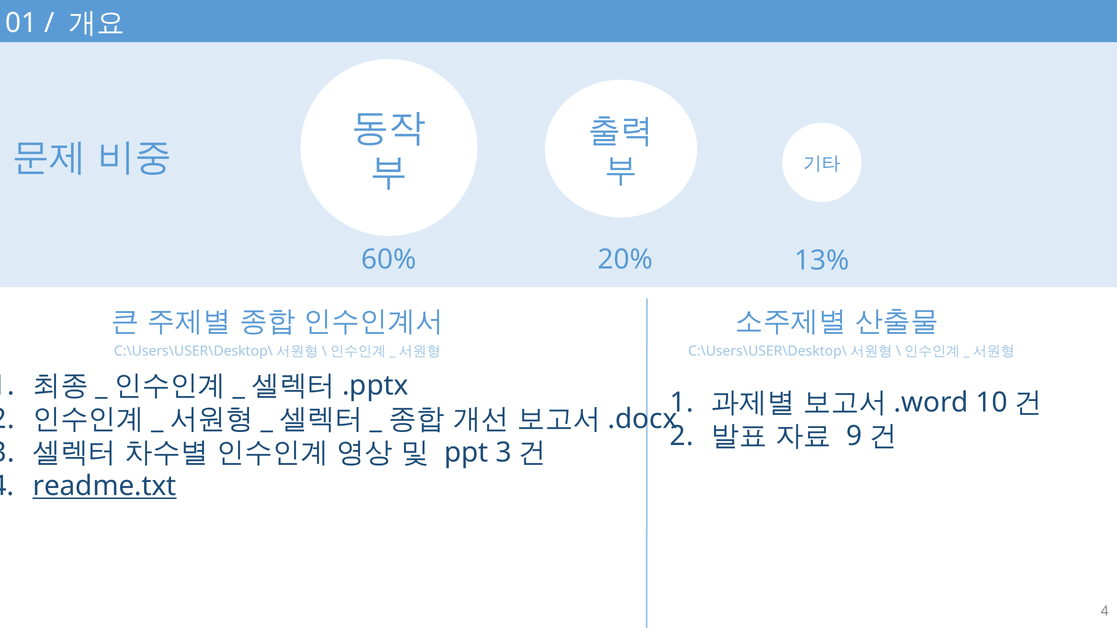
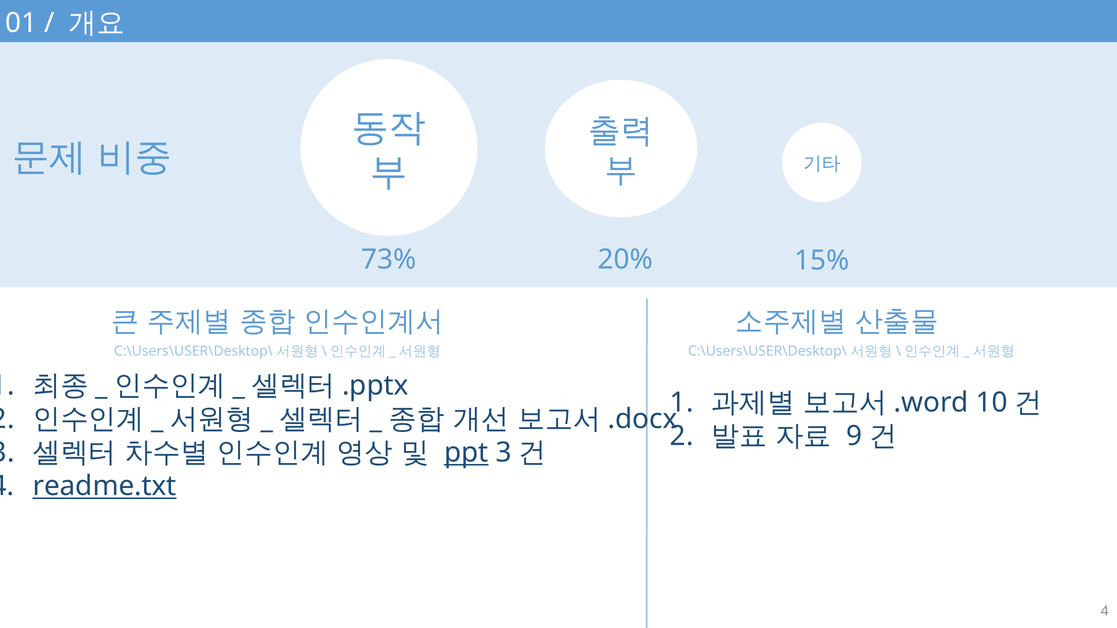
60%: 60% -> 73% (389, 260)
13%: 13% -> 15% (822, 260)
ppt underline: none -> present (466, 453)
